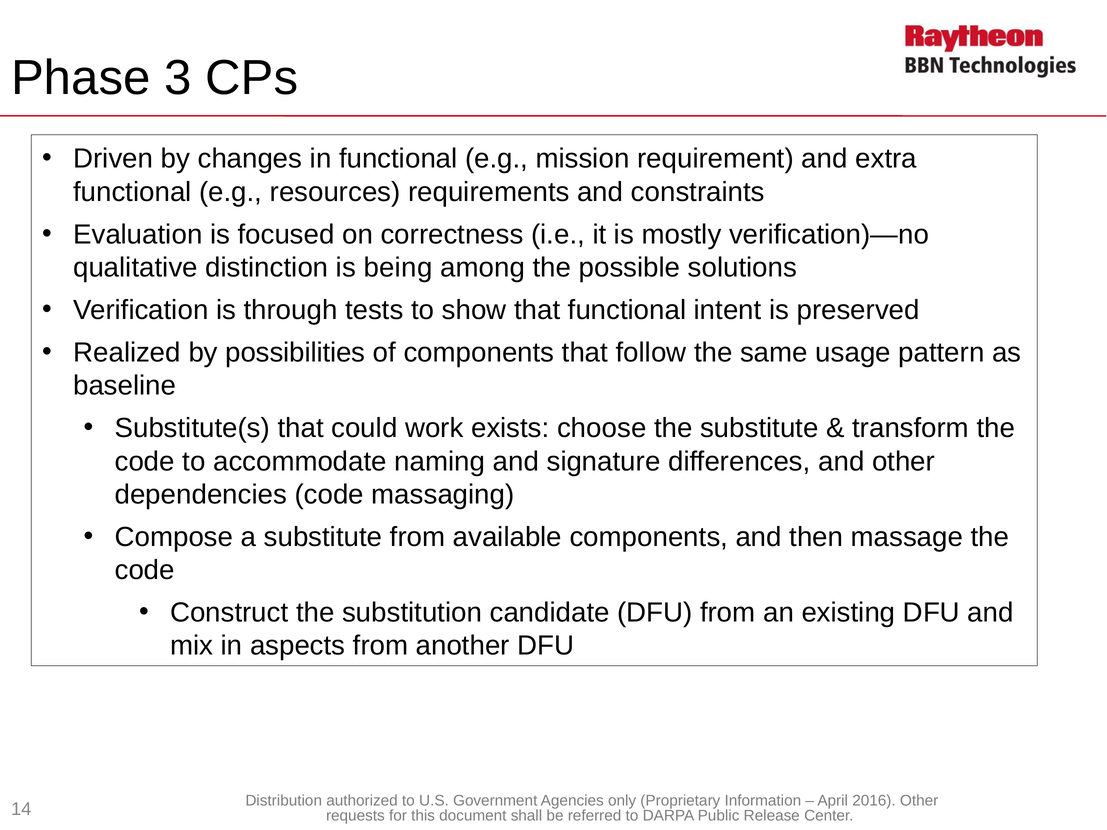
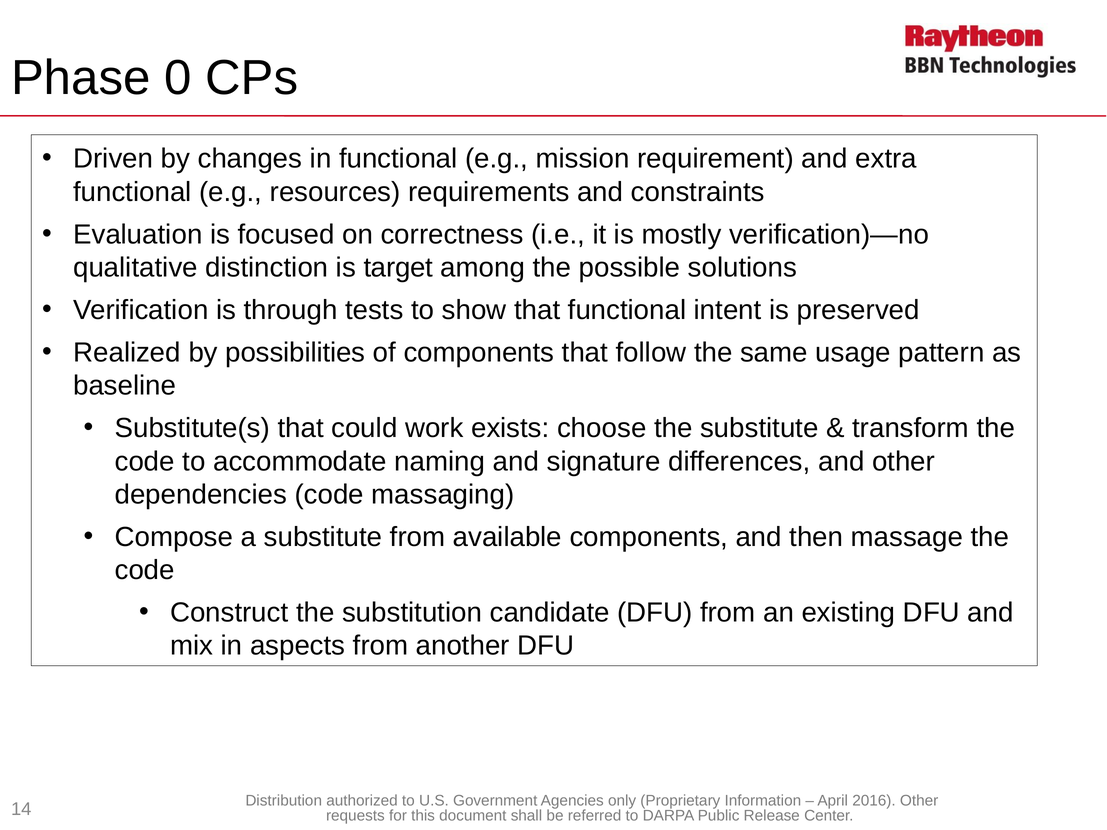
3: 3 -> 0 (178, 78)
being: being -> target (398, 268)
